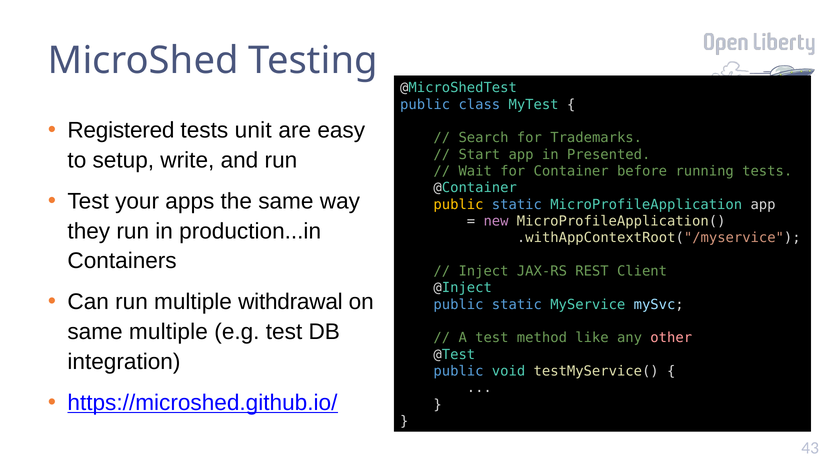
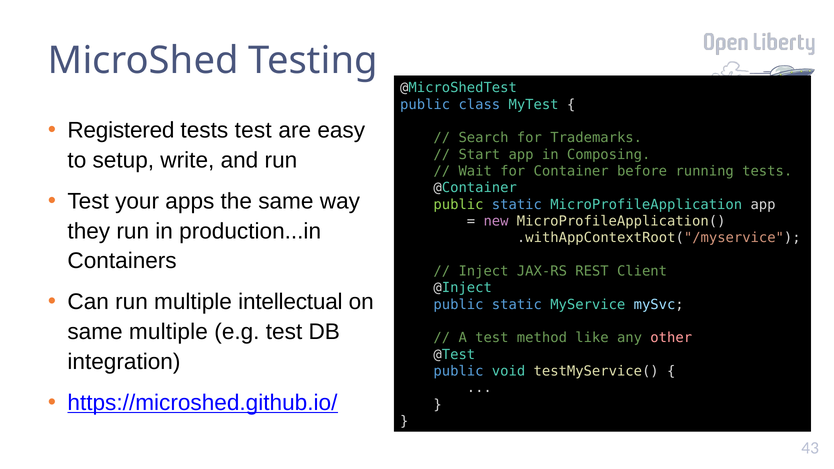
tests unit: unit -> test (253, 130)
Presented: Presented -> Composing (609, 155)
public colour: yellow -> light green (459, 205)
withdrawal: withdrawal -> intellectual (290, 302)
